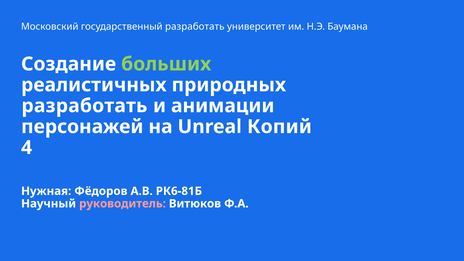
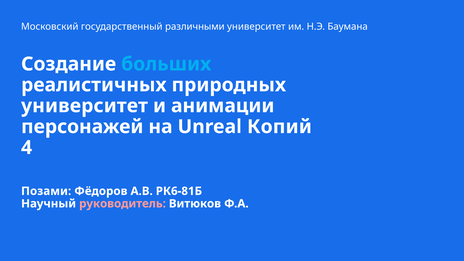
государственный разработать: разработать -> различными (195, 27)
больших colour: light green -> light blue (166, 64)
разработать: разработать -> университет (84, 106)
Нужная: Нужная -> Позами (46, 191)
